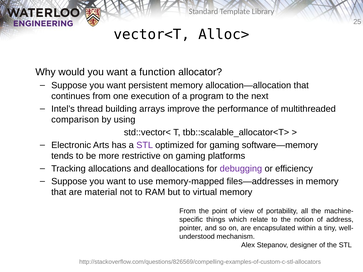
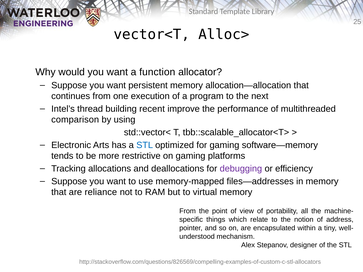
arrays: arrays -> recent (152, 109)
STL colour: purple -> blue (145, 145)
material: material -> reliance (101, 192)
